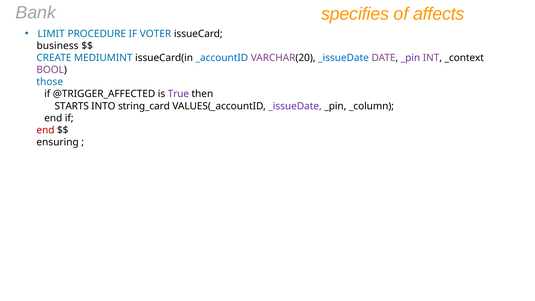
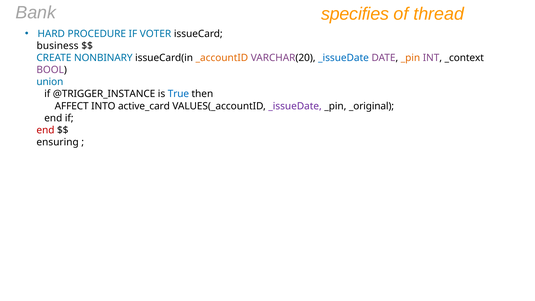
affects: affects -> thread (439, 14)
LIMIT: LIMIT -> HARD (51, 34)
MEDIUMINT: MEDIUMINT -> NONBINARY (103, 58)
_accountID colour: blue -> orange (222, 58)
_pin colour: purple -> orange (410, 58)
those: those -> union (50, 82)
@TRIGGER_AFFECTED: @TRIGGER_AFFECTED -> @TRIGGER_INSTANCE (104, 94)
True colour: purple -> blue (178, 94)
STARTS: STARTS -> AFFECT (72, 106)
string_card: string_card -> active_card (144, 106)
_column: _column -> _original (372, 106)
